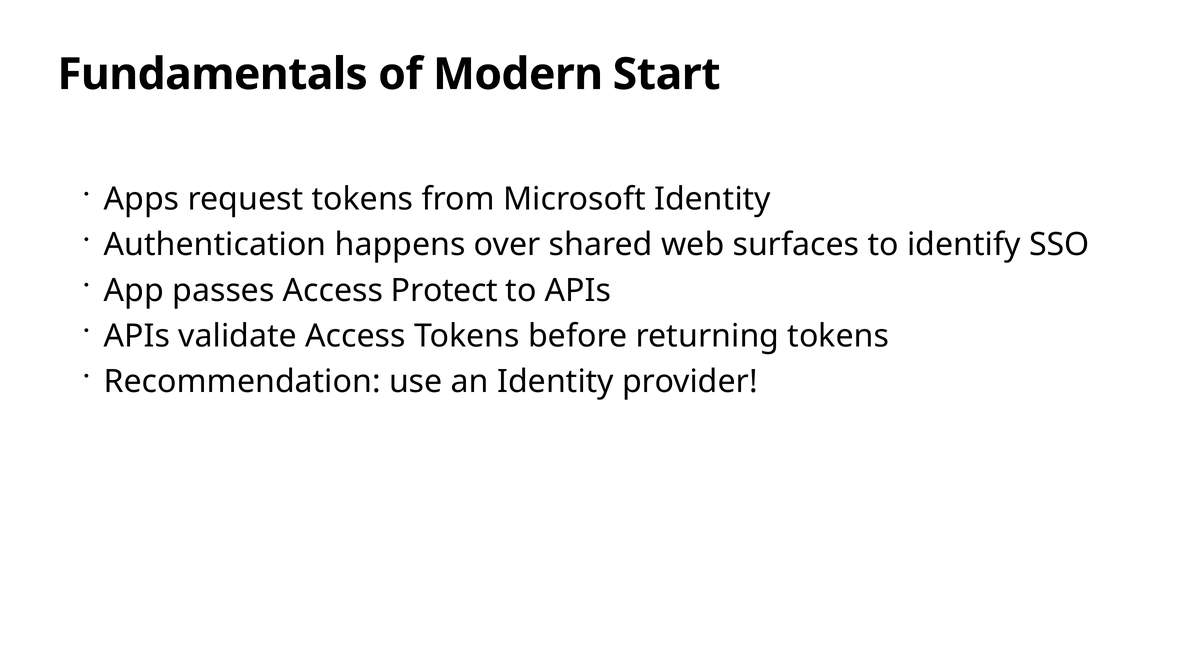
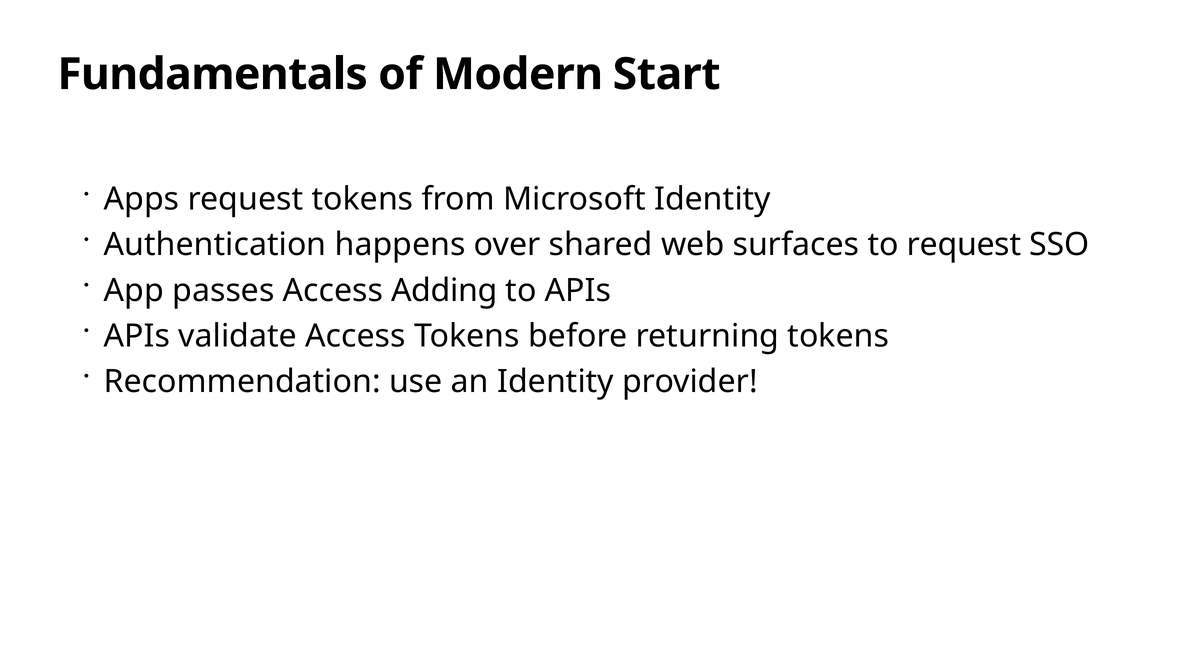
to identify: identify -> request (964, 245)
Protect: Protect -> Adding (444, 290)
